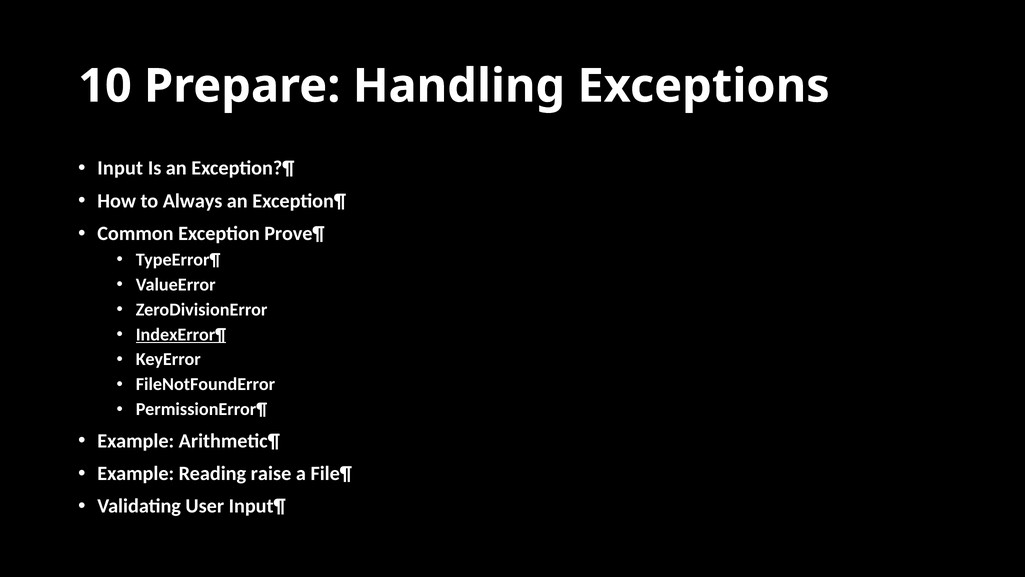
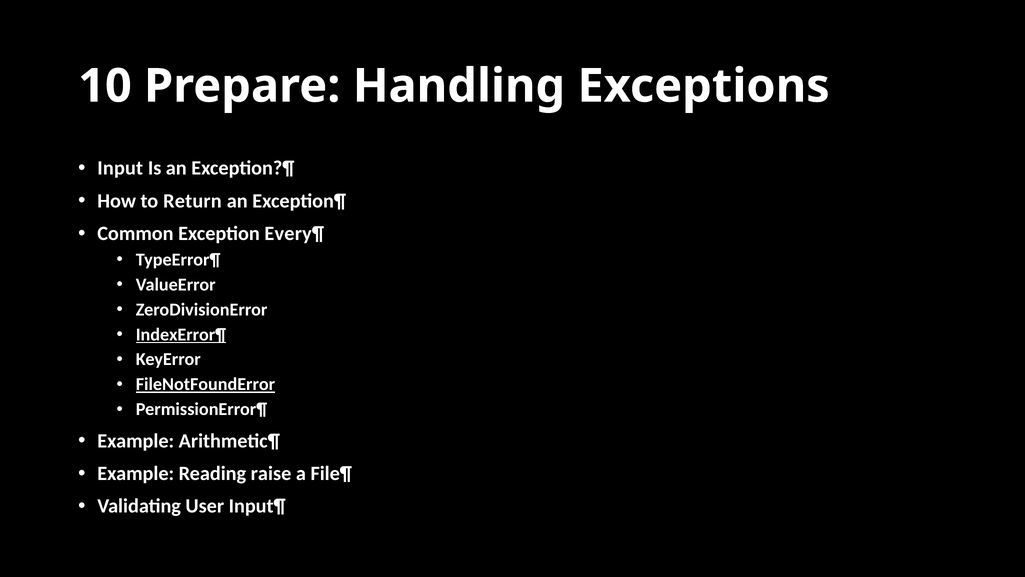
Always: Always -> Return (192, 201)
Prove¶: Prove¶ -> Every¶ (294, 233)
FileNotFoundError underline: none -> present (205, 384)
